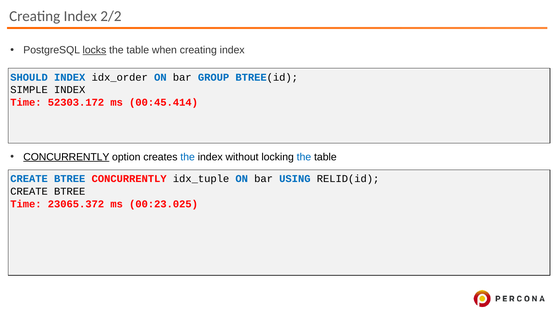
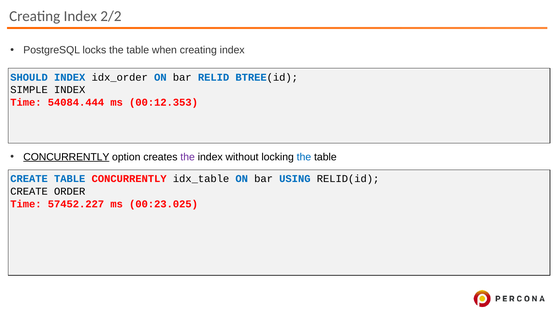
locks underline: present -> none (94, 50)
GROUP: GROUP -> RELID (214, 77)
52303.172: 52303.172 -> 54084.444 (76, 102)
00:45.414: 00:45.414 -> 00:12.353 (164, 102)
the colour: blue -> purple (188, 157)
BTREE: BTREE -> TABLE (70, 179)
idx_tuple: idx_tuple -> idx_table (201, 179)
BTREE: BTREE -> ORDER (70, 191)
23065.372: 23065.372 -> 57452.227 (76, 204)
